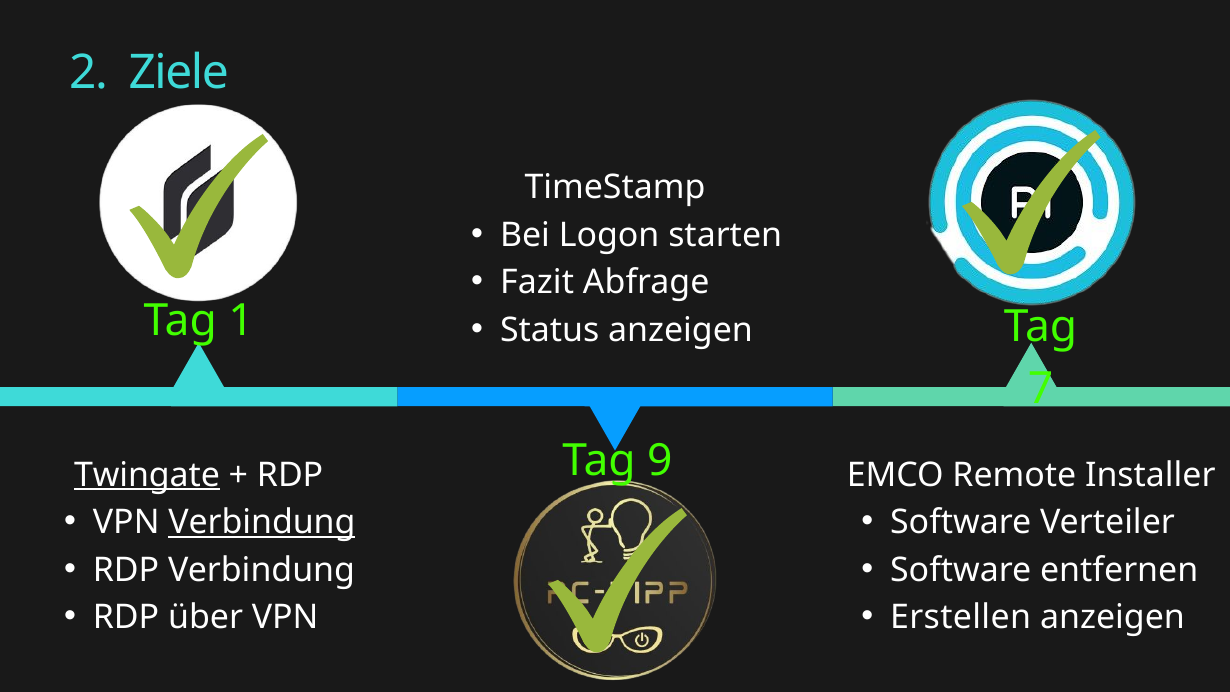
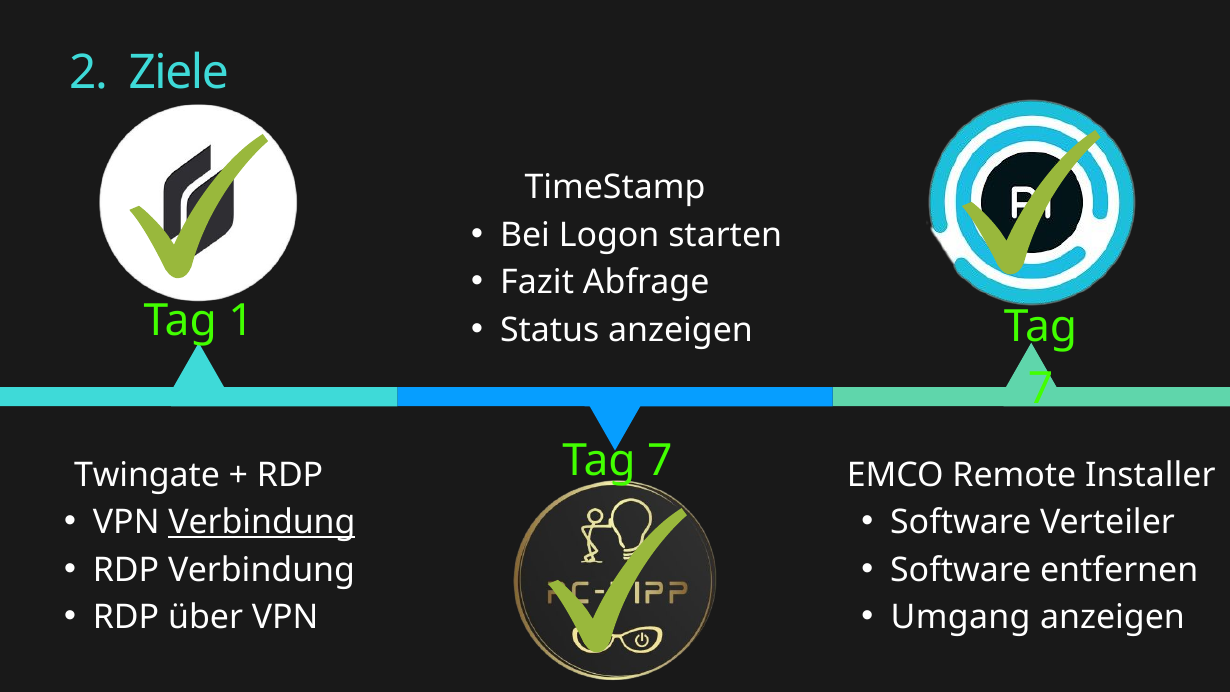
9: 9 -> 7 (660, 461)
Twingate underline: present -> none (147, 475)
Erstellen: Erstellen -> Umgang (961, 617)
